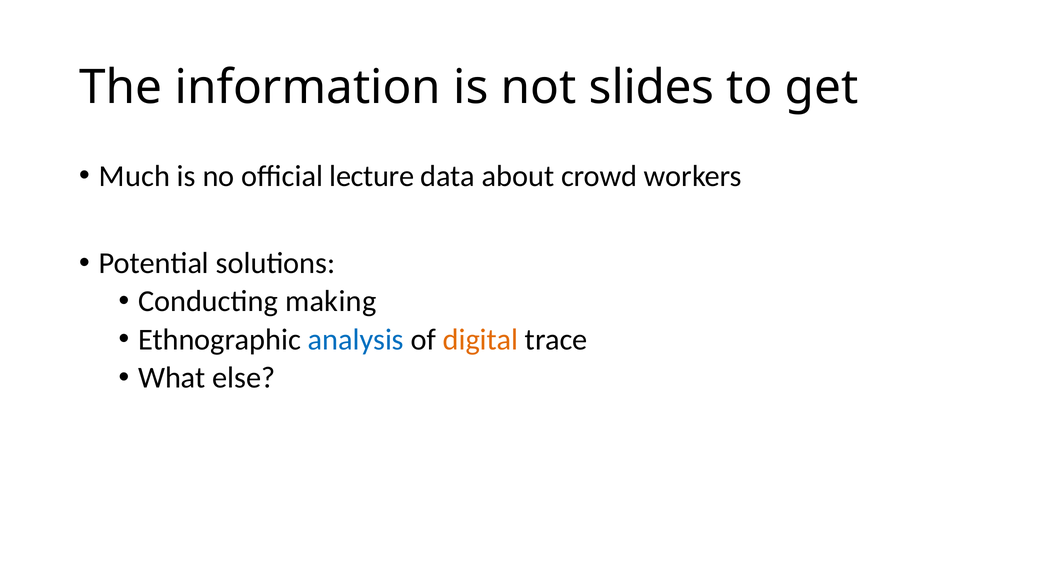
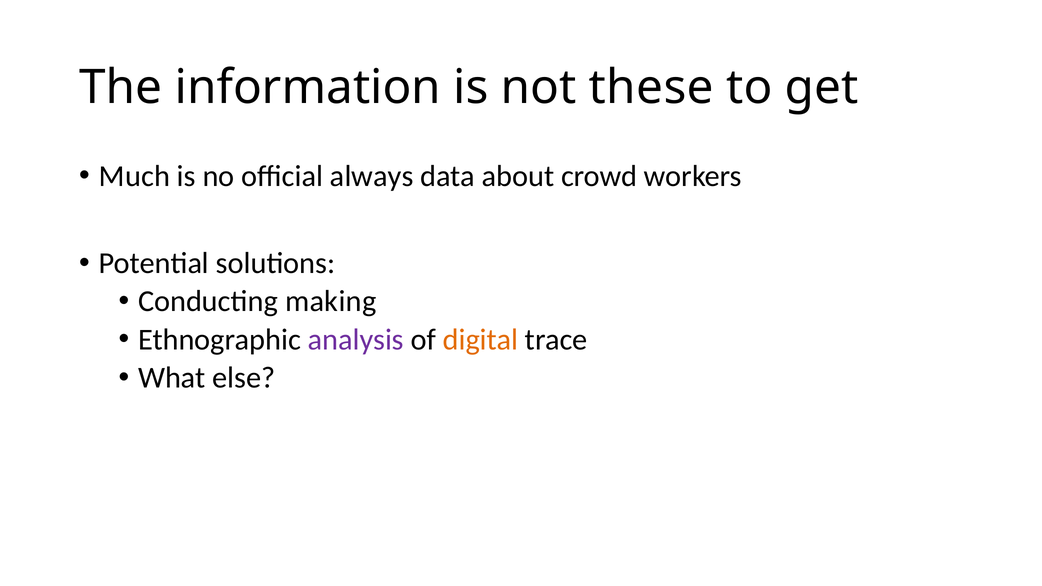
slides: slides -> these (651, 88)
lecture: lecture -> always (372, 176)
analysis colour: blue -> purple (356, 340)
